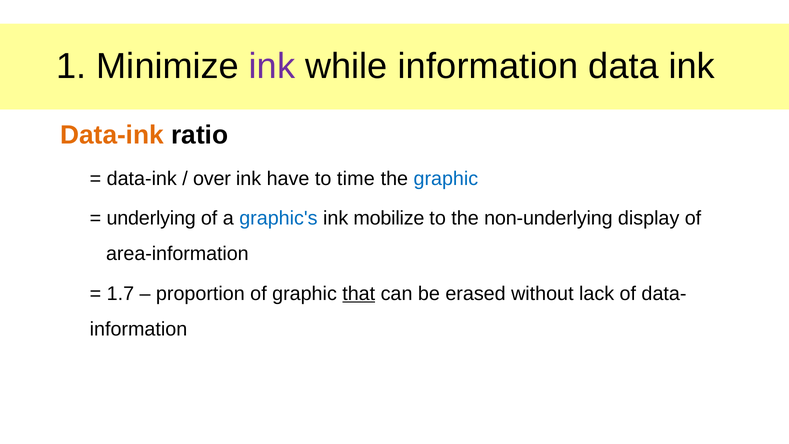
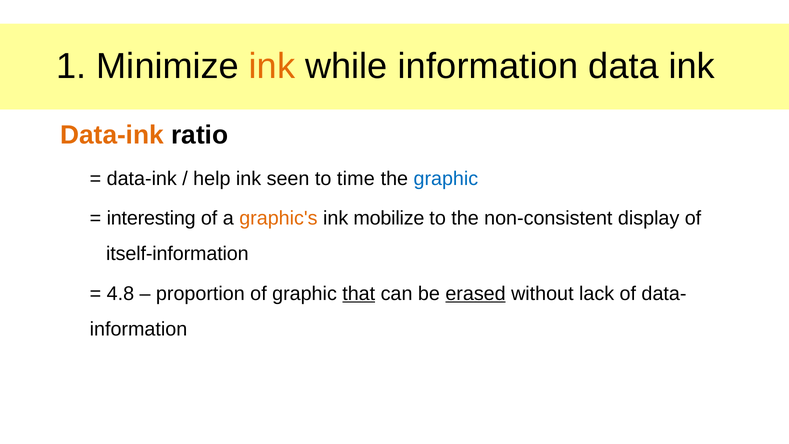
ink colour: purple -> orange (272, 66)
over: over -> help (212, 179)
have: have -> seen (288, 179)
underlying: underlying -> interesting (151, 218)
graphic's colour: blue -> orange (278, 218)
non-underlying: non-underlying -> non-consistent (548, 218)
area-information: area-information -> itself-information (177, 254)
1.7: 1.7 -> 4.8 (120, 293)
erased underline: none -> present (476, 293)
